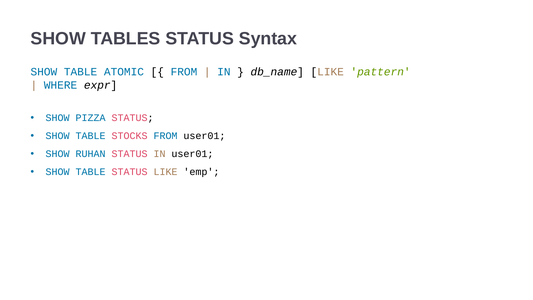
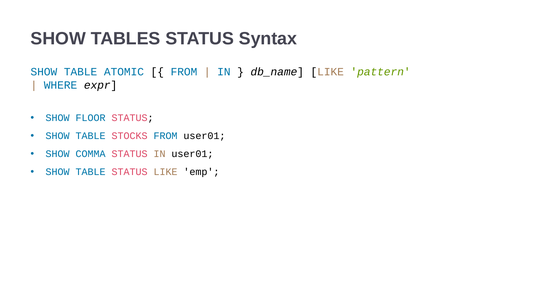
PIZZA: PIZZA -> FLOOR (91, 118)
RUHAN: RUHAN -> COMMA (91, 154)
